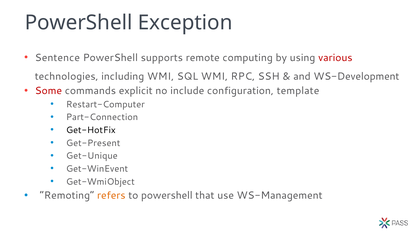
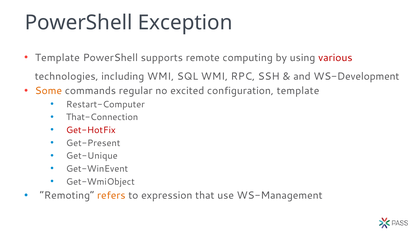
Sentence: Sentence -> Template (57, 58)
Some colour: red -> orange (48, 91)
explicit: explicit -> regular (136, 91)
include: include -> excited (187, 91)
Part-Connection: Part-Connection -> That-Connection (102, 117)
Get-HotFix colour: black -> red (91, 130)
to powershell: powershell -> expression (167, 195)
